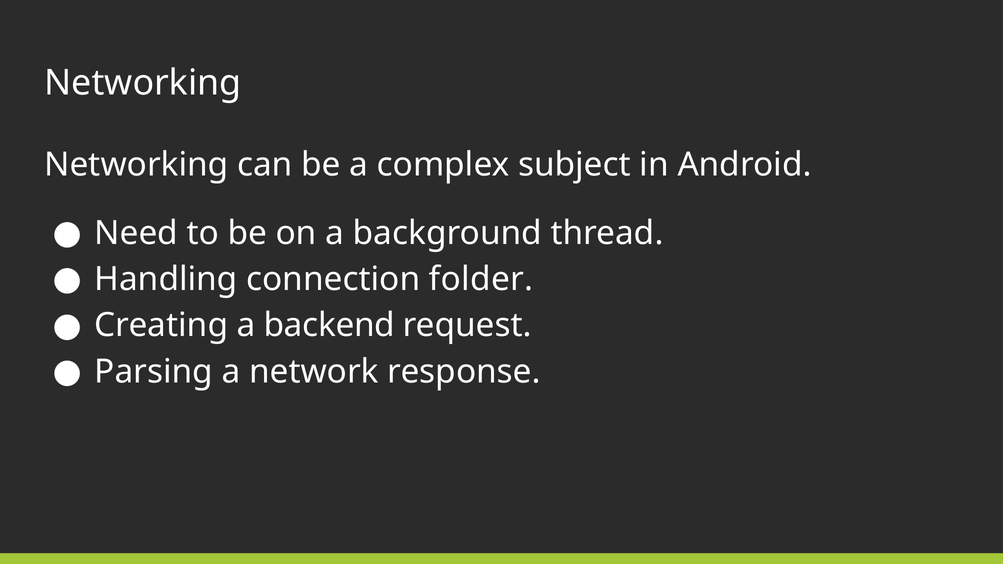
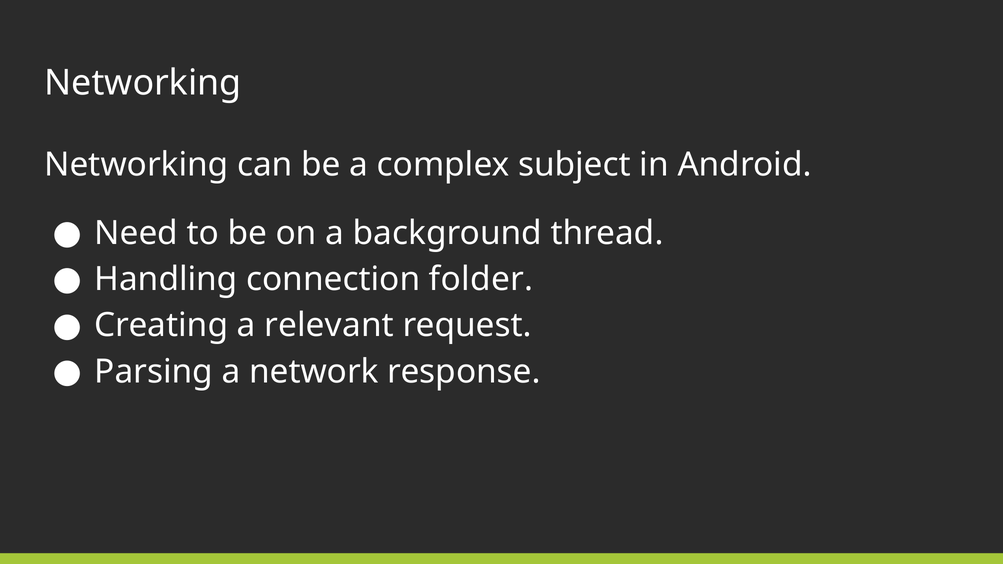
backend: backend -> relevant (329, 325)
